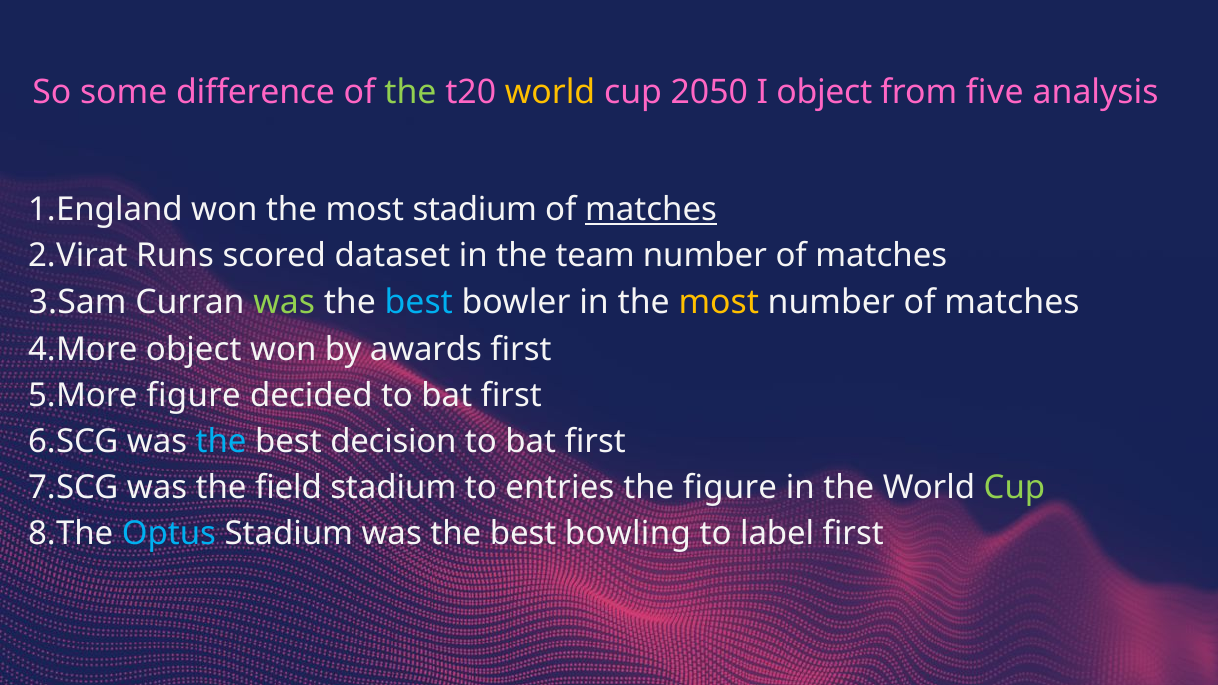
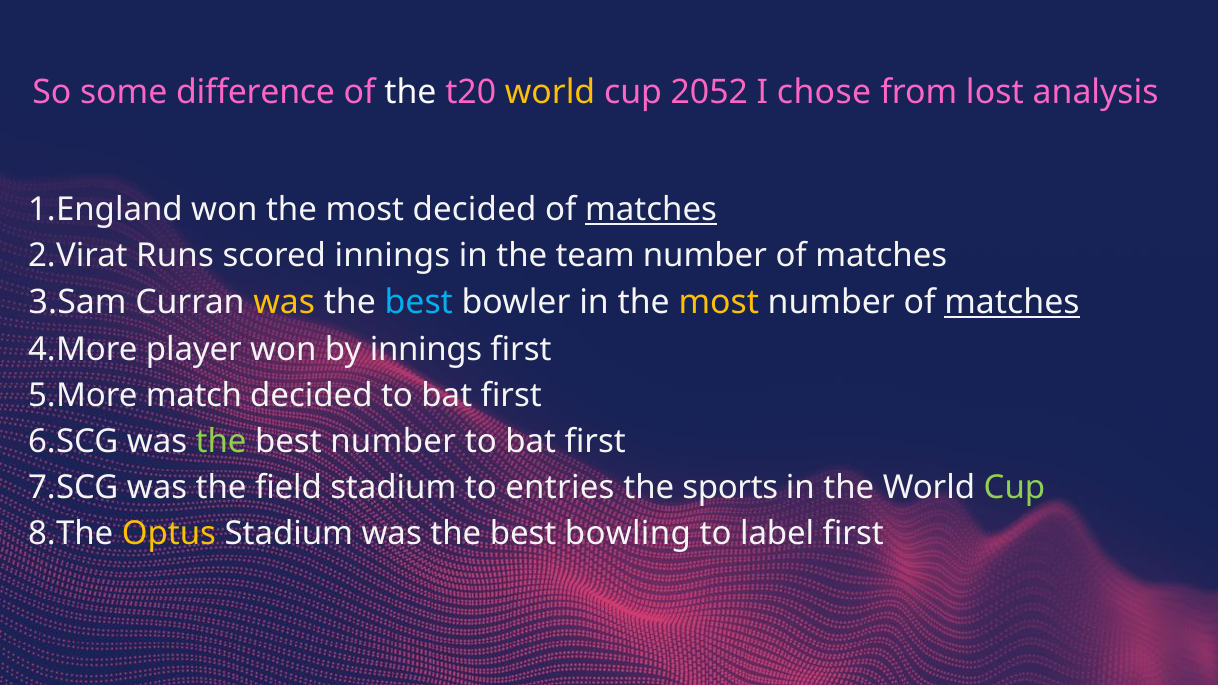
the colour: light green -> white (410, 92)
2050: 2050 -> 2052 (709, 92)
I object: object -> chose (824, 92)
five: five -> lost (995, 92)
most stadium: stadium -> decided (474, 210)
scored dataset: dataset -> innings (392, 256)
was colour: light green -> yellow (284, 303)
matches underline: none -> present (1012, 303)
object: object -> player (194, 349)
by awards: awards -> innings (426, 349)
figure: figure -> match (194, 396)
the colour: light blue -> light green (221, 442)
best decision: decision -> number (393, 442)
the figure: figure -> sports (730, 488)
Optus colour: light blue -> yellow (169, 534)
